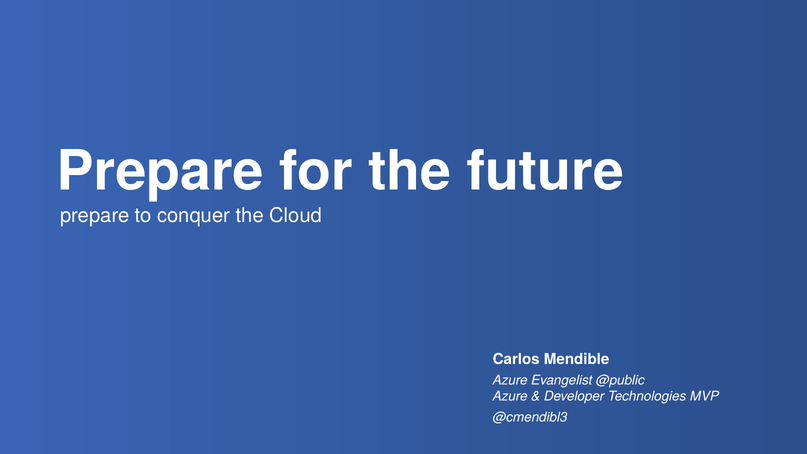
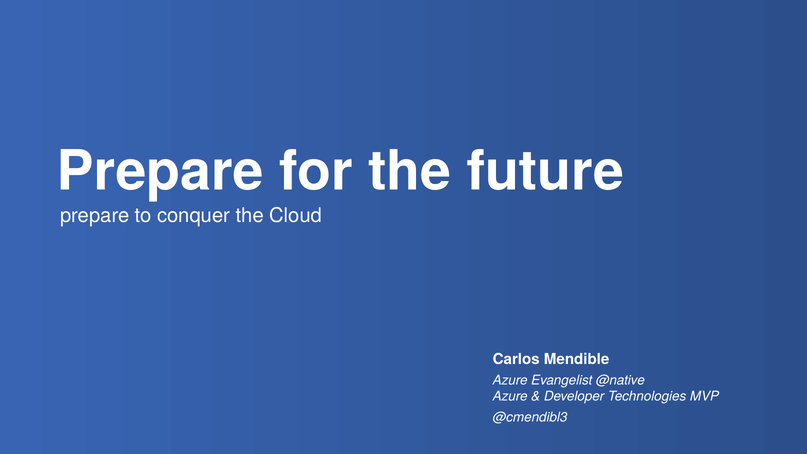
@public: @public -> @native (620, 380)
